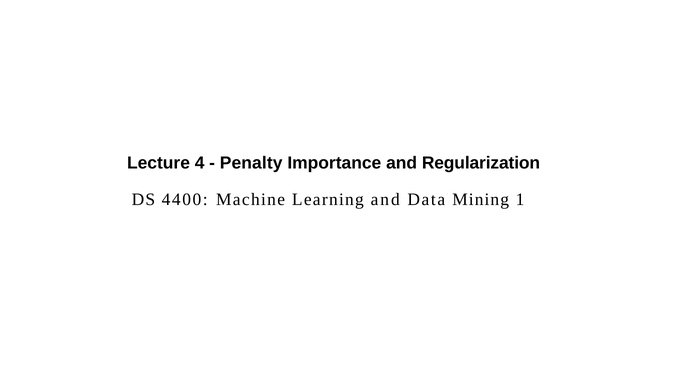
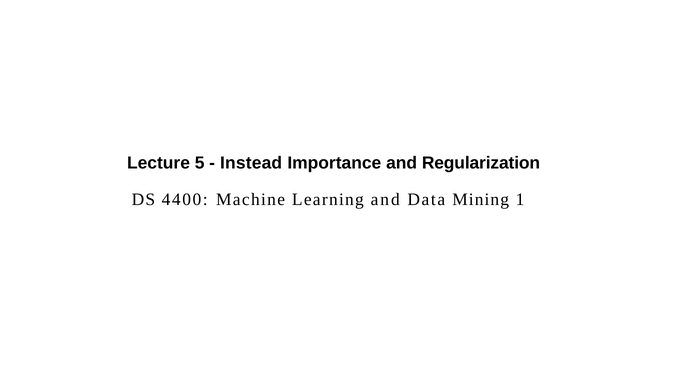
4: 4 -> 5 (200, 163)
Penalty: Penalty -> Instead (251, 163)
